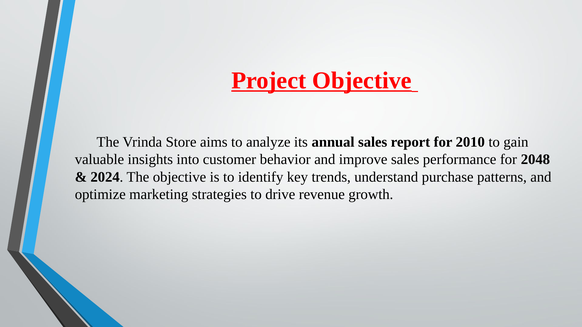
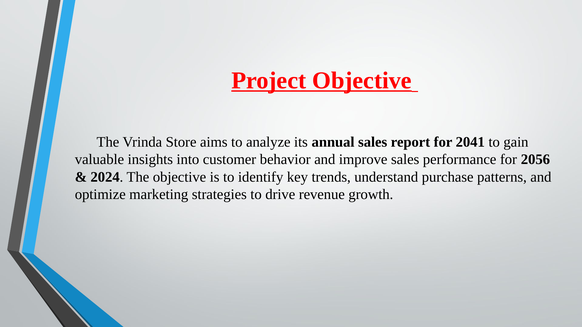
2010: 2010 -> 2041 (470, 142)
2048: 2048 -> 2056 (535, 160)
